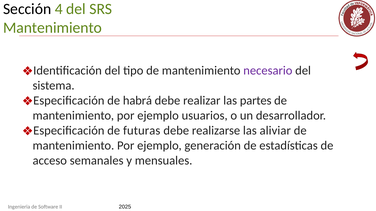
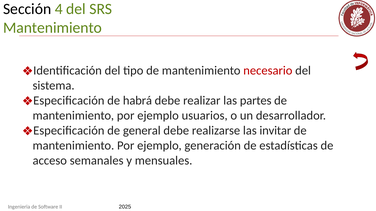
necesario colour: purple -> red (268, 71)
futuras: futuras -> general (142, 131)
aliviar: aliviar -> invitar (275, 131)
